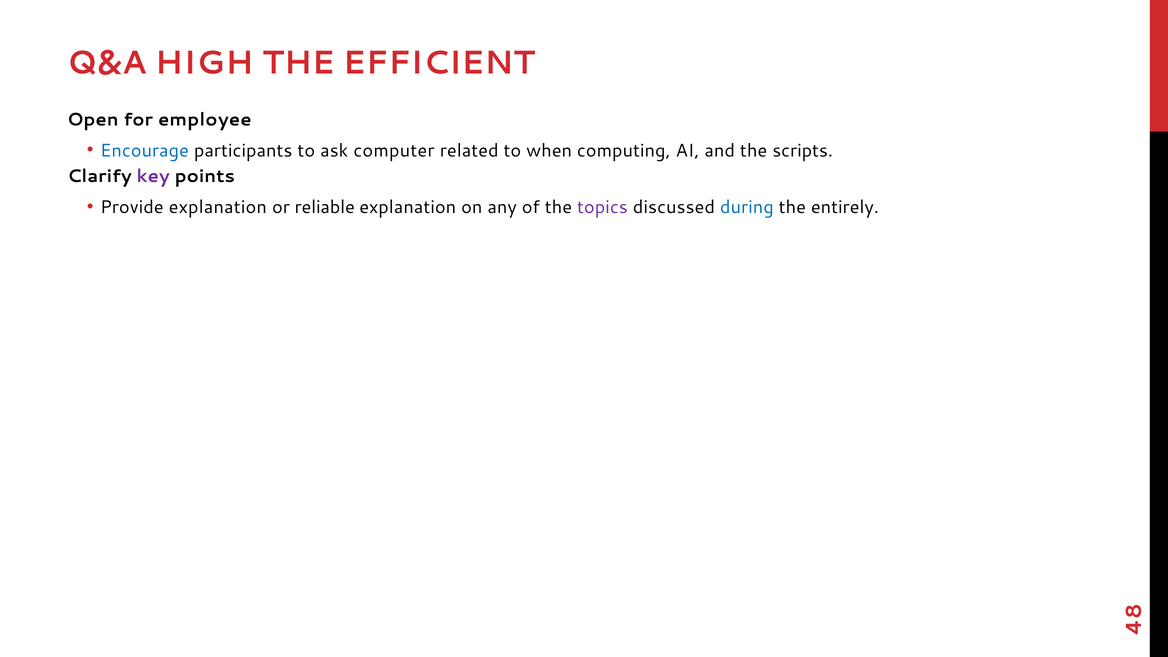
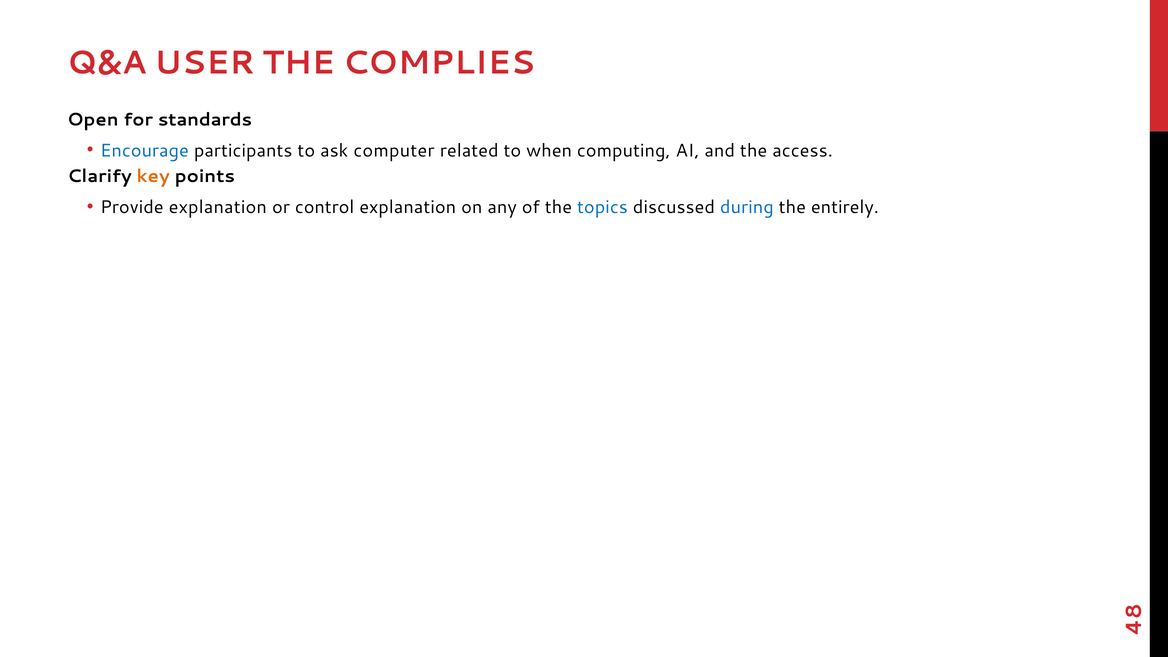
HIGH: HIGH -> USER (204, 63)
EFFICIENT: EFFICIENT -> COMPLIES (439, 63)
employee: employee -> standards (205, 119)
scripts: scripts -> access (803, 151)
key colour: purple -> orange (153, 176)
reliable: reliable -> control (325, 207)
topics colour: purple -> blue (602, 207)
